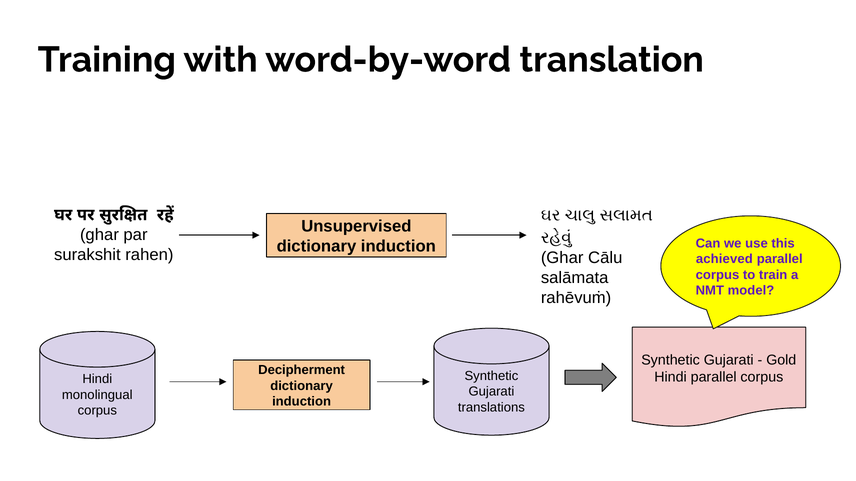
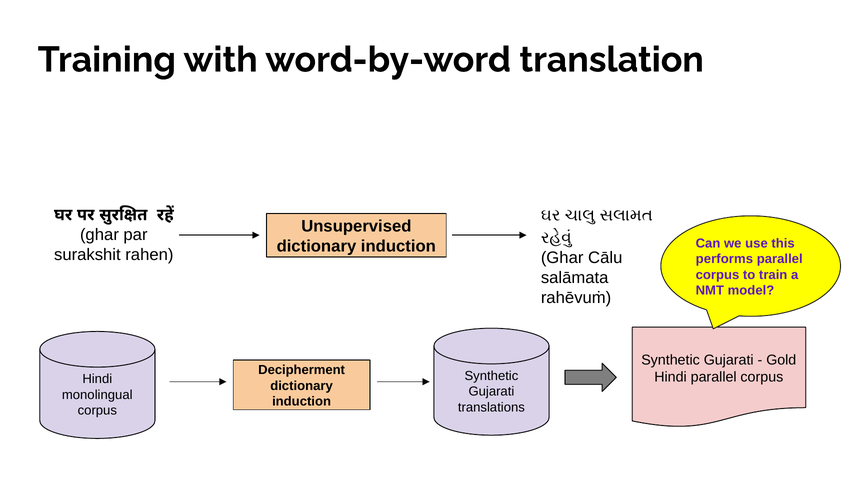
achieved: achieved -> performs (724, 259)
